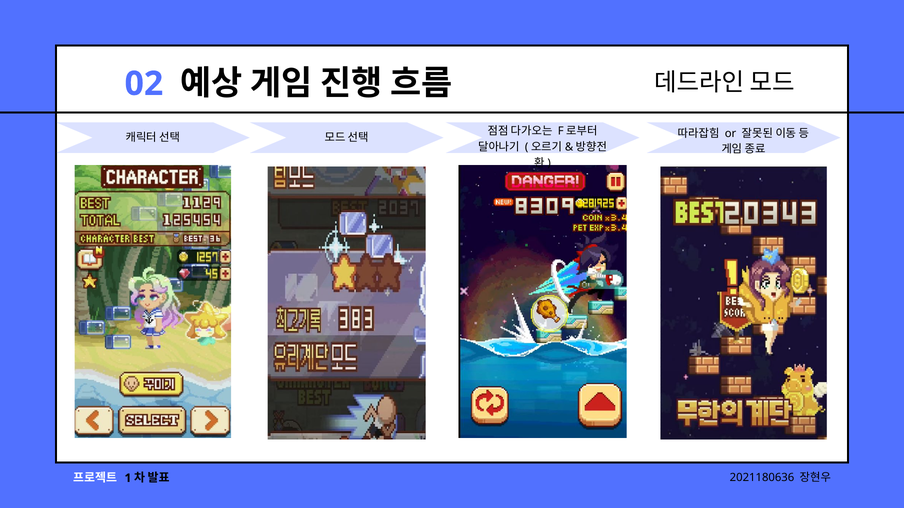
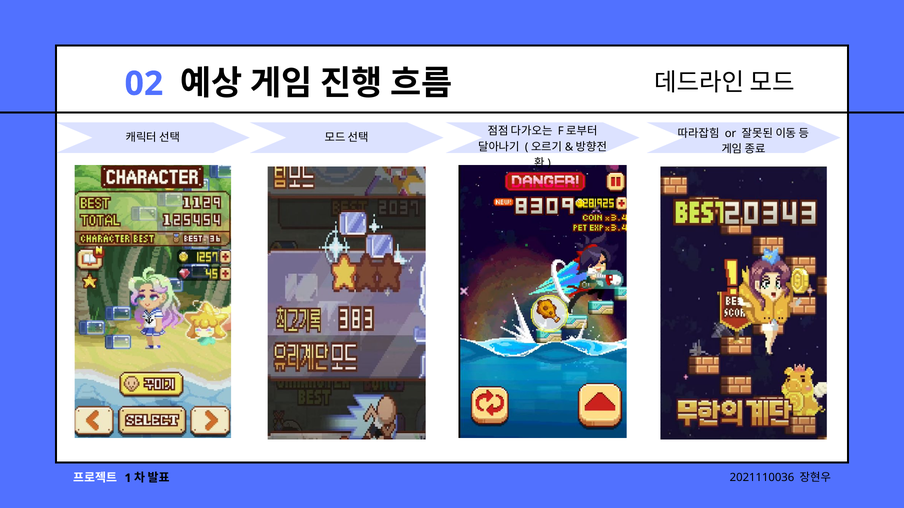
2021180636: 2021180636 -> 2021110036 (762, 478)
